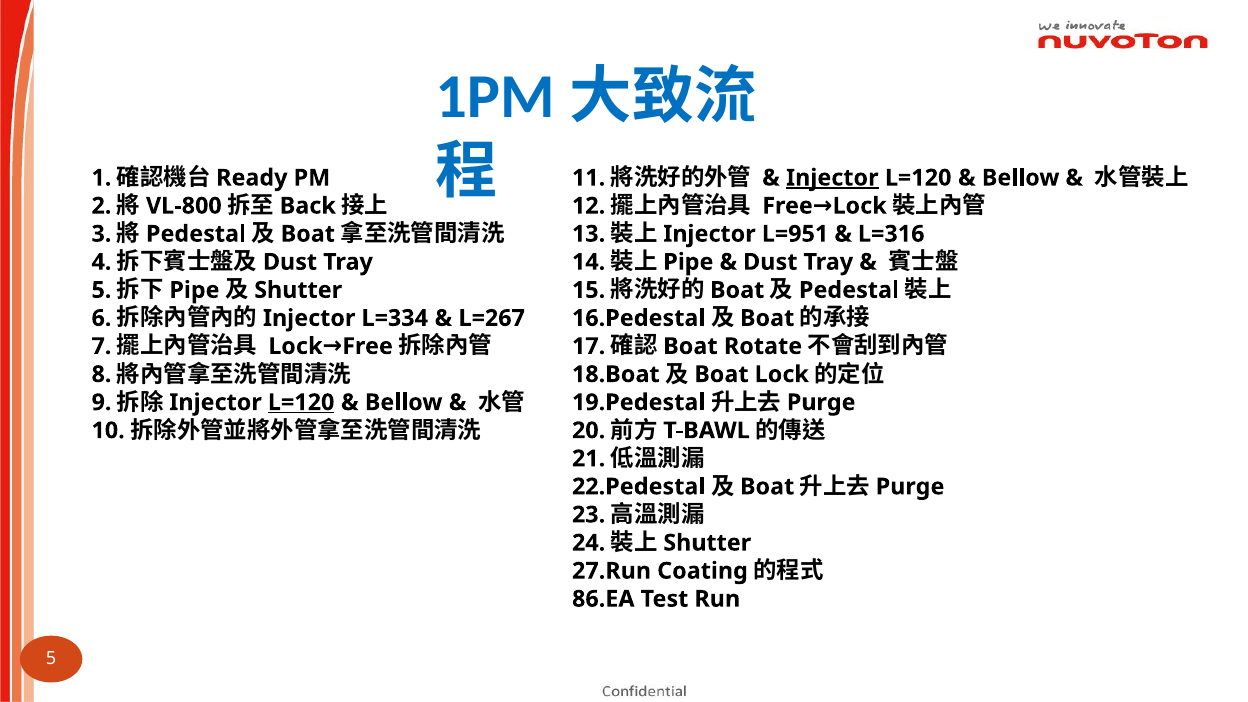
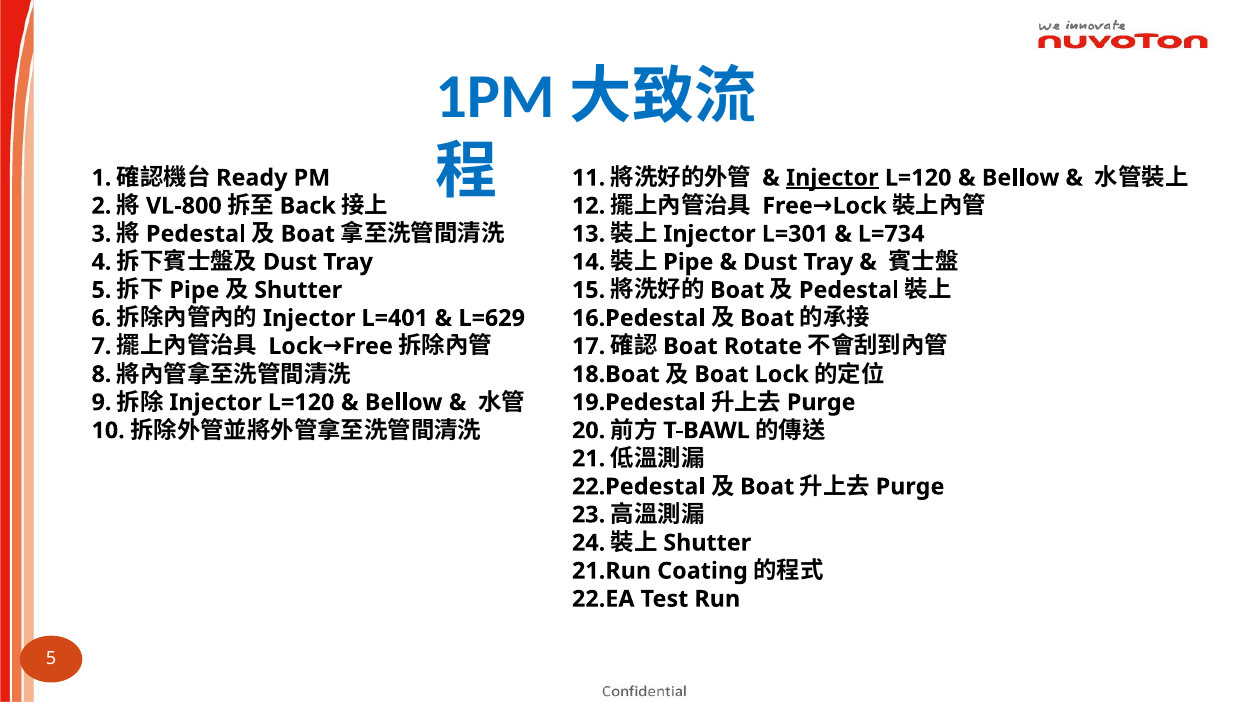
L=951: L=951 -> L=301 (795, 234)
L=316: L=316 -> L=734 (891, 234)
L=334: L=334 -> L=401 (395, 318)
L=267: L=267 -> L=629 (492, 318)
L=120 underline: present -> none (301, 402)
27.Run: 27.Run -> 21.Run (612, 571)
86.EA: 86.EA -> 22.EA (603, 599)
